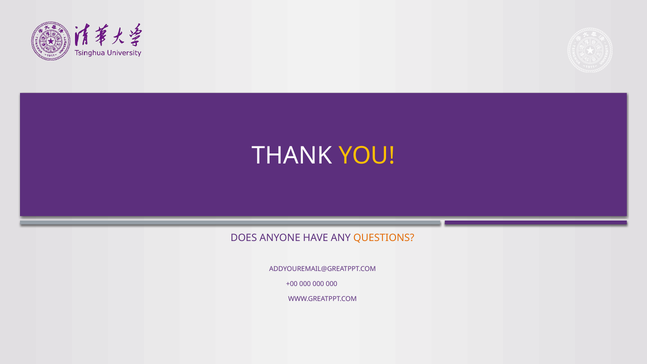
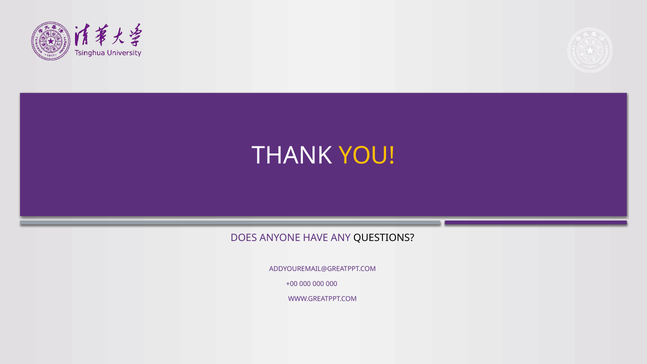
QUESTIONS colour: orange -> black (384, 238)
